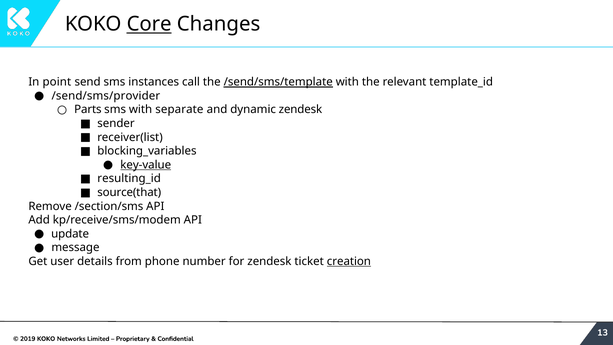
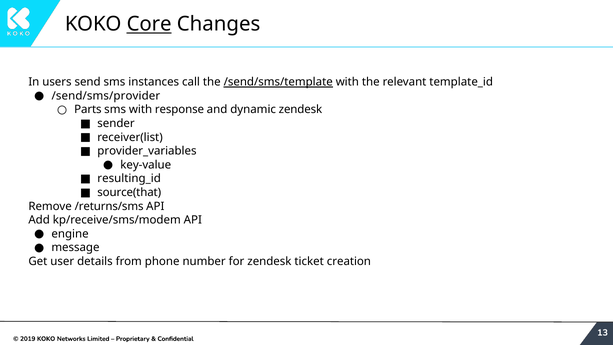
point: point -> users (57, 82)
separate: separate -> response (180, 110)
blocking_variables: blocking_variables -> provider_variables (147, 151)
key-value underline: present -> none (146, 165)
/section/sms: /section/sms -> /returns/sms (109, 206)
update: update -> engine (70, 234)
creation underline: present -> none (349, 261)
